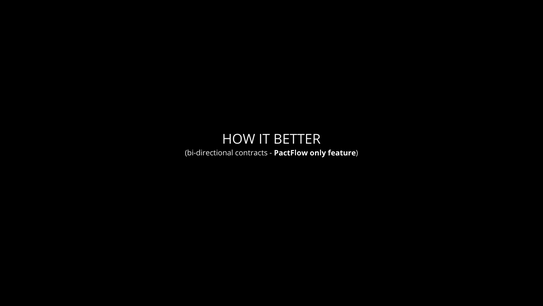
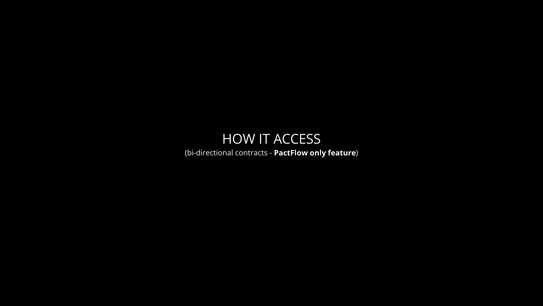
BETTER: BETTER -> ACCESS (297, 139)
